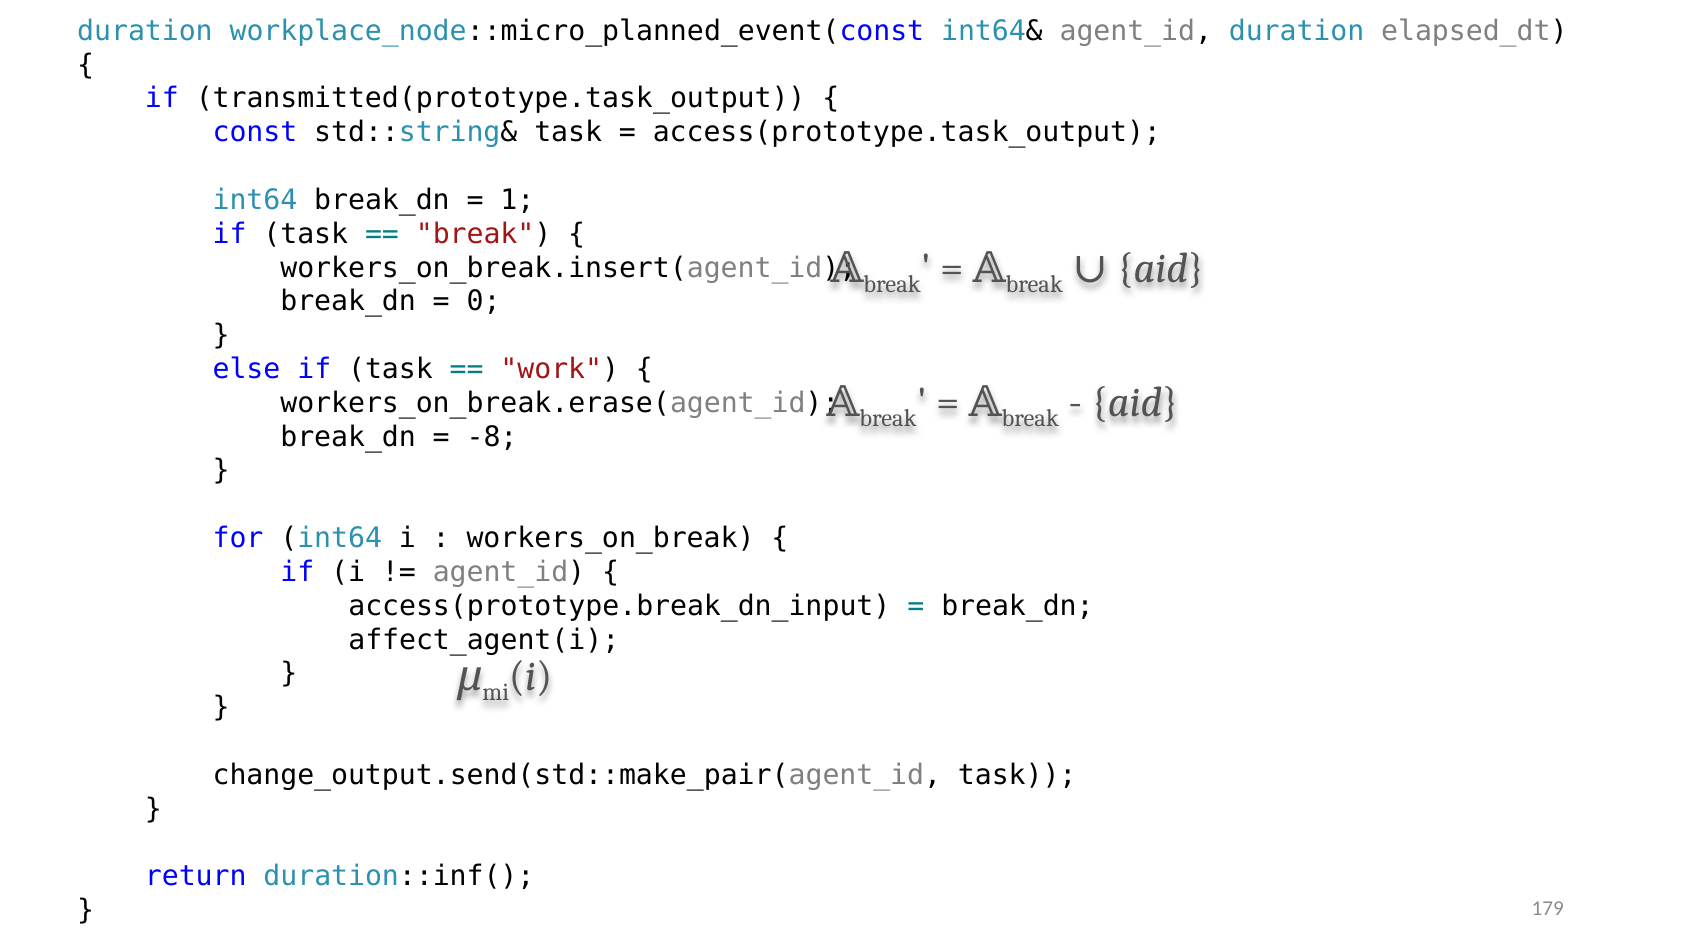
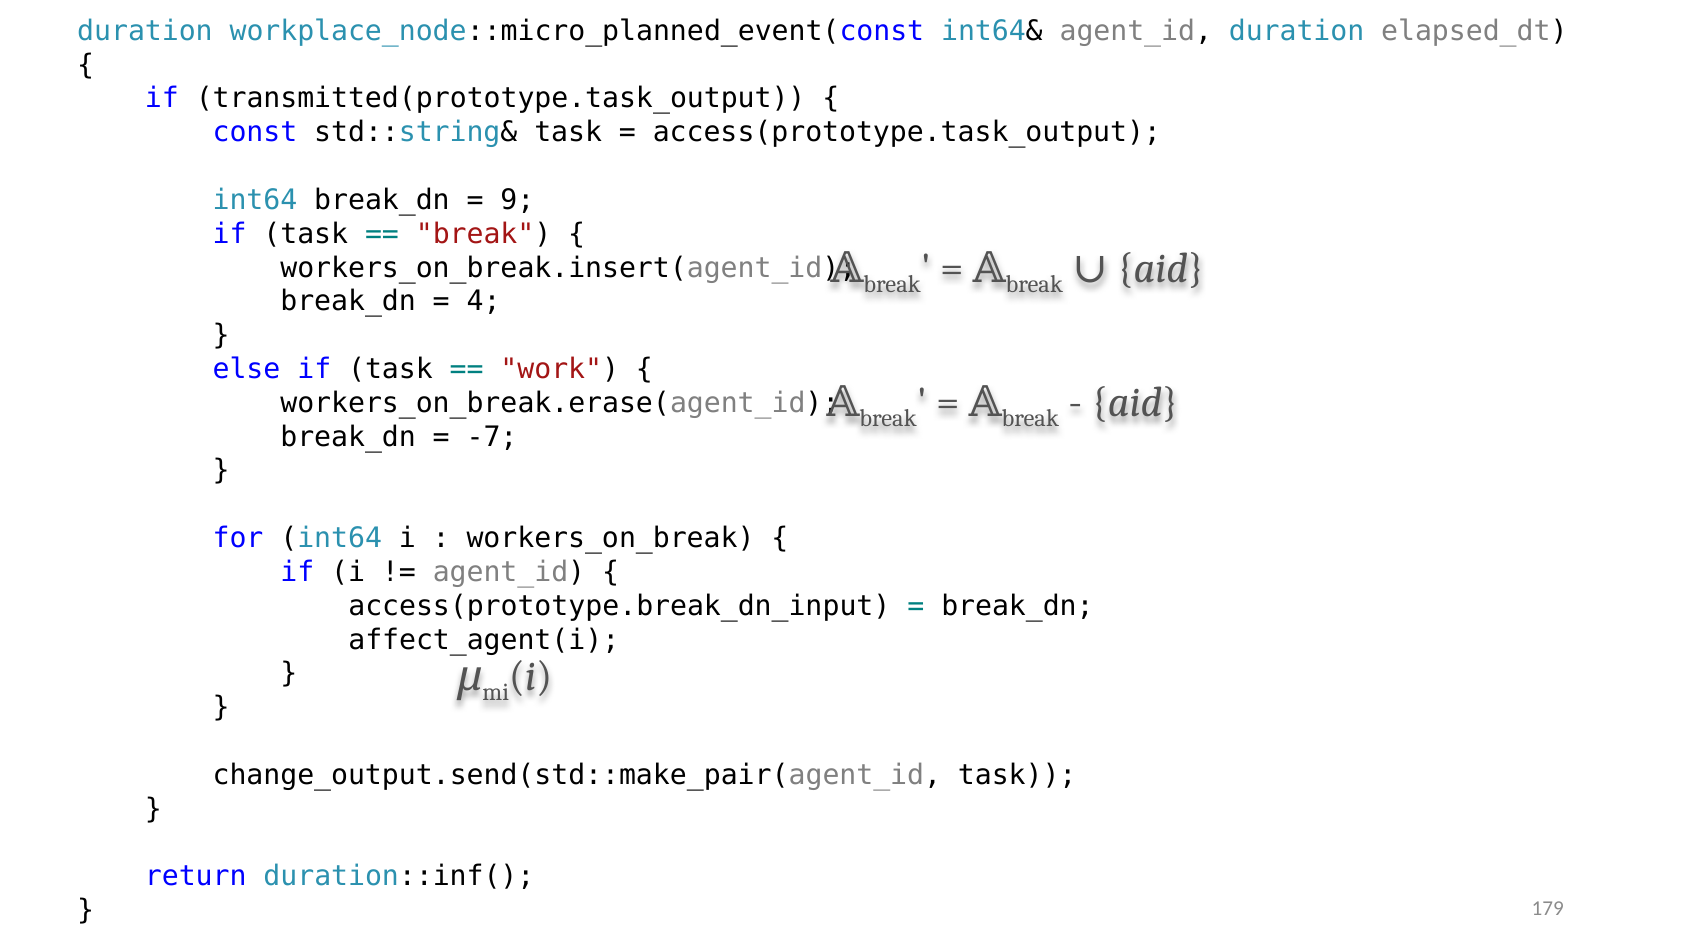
1: 1 -> 9 (517, 200)
0: 0 -> 4 (484, 302)
-8: -8 -> -7 (492, 437)
